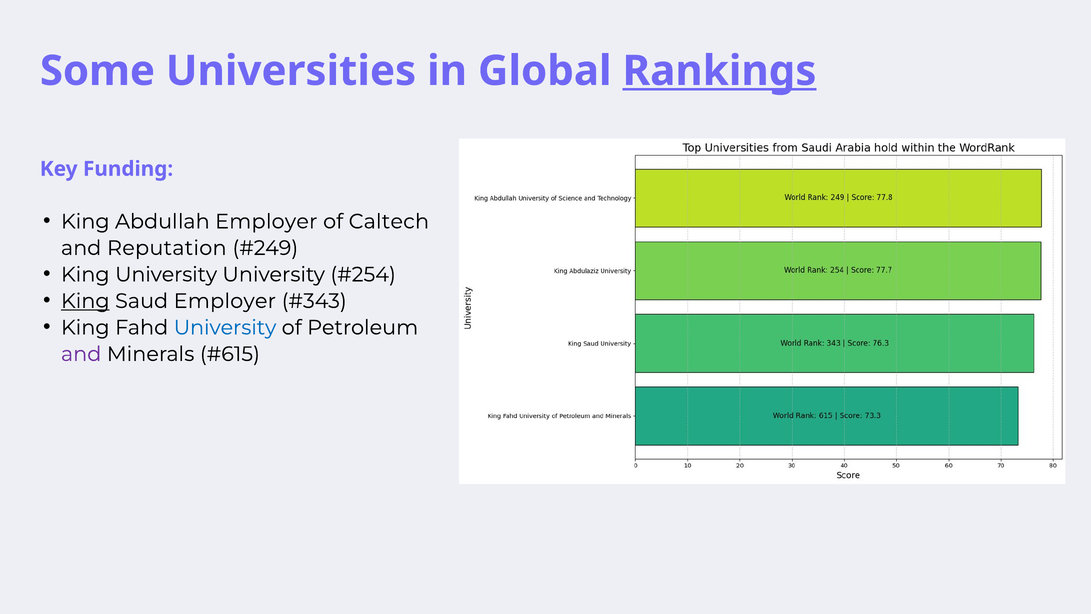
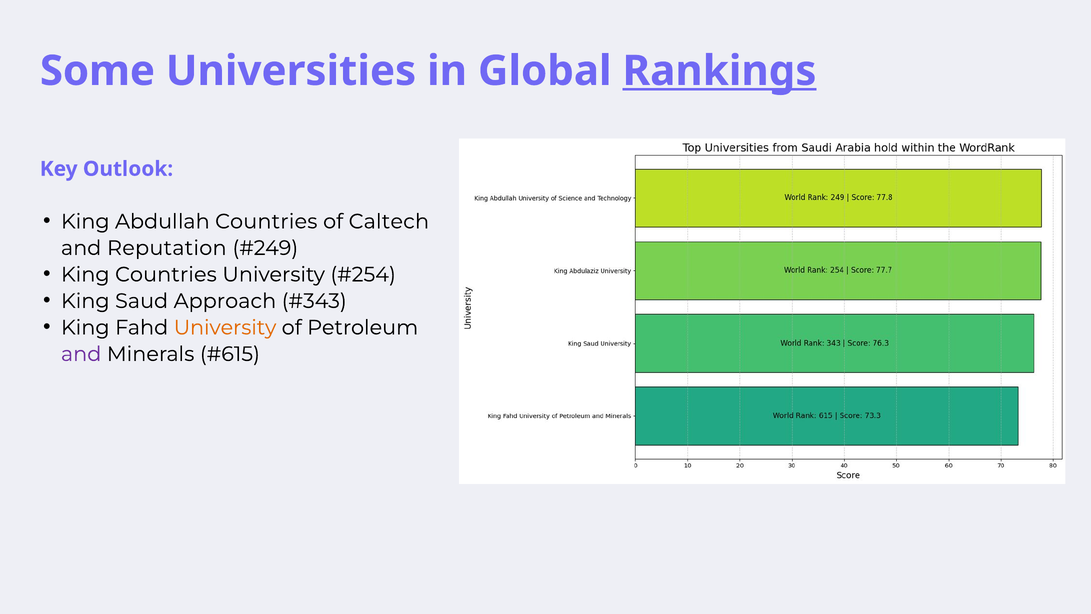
Funding: Funding -> Outlook (128, 169)
Abdullah Employer: Employer -> Countries (266, 221)
King University: University -> Countries (166, 274)
King underline: present -> none (85, 301)
Saud Employer: Employer -> Approach (225, 301)
University colour: blue -> orange (225, 327)
